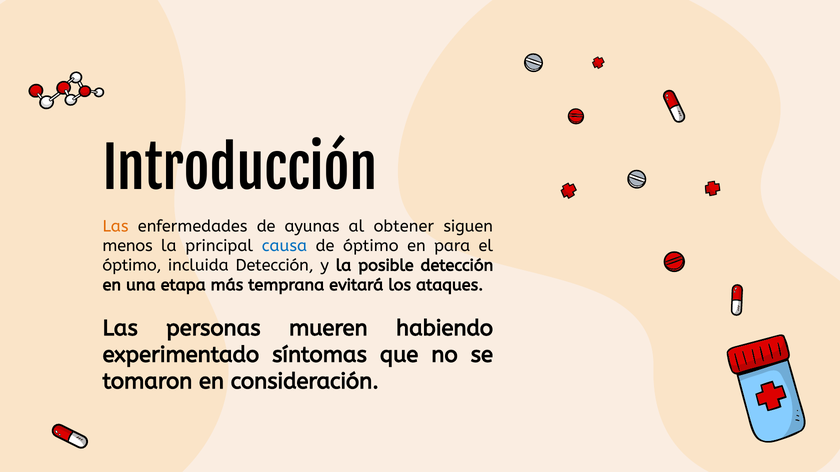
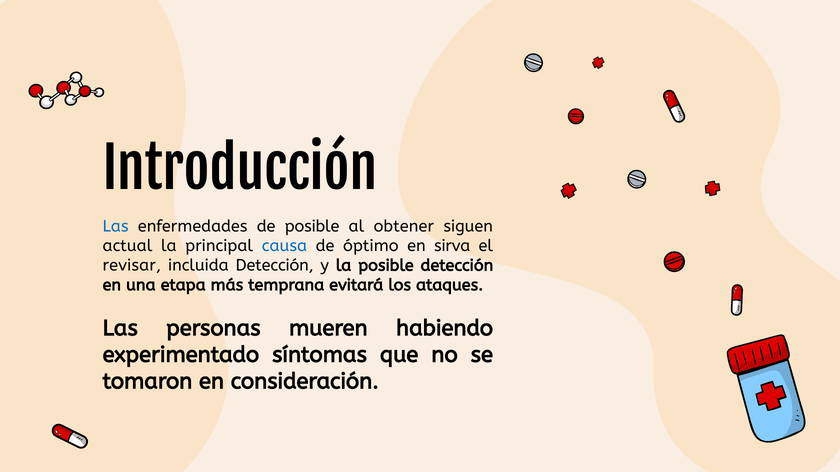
Las colour: orange -> blue (116, 226)
de ayunas: ayunas -> posible (312, 226)
menos: menos -> actual (128, 246)
para: para -> sirva (452, 246)
óptimo: óptimo -> revisar (132, 266)
